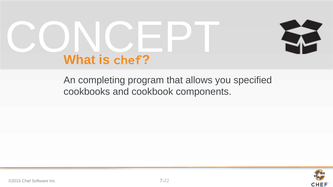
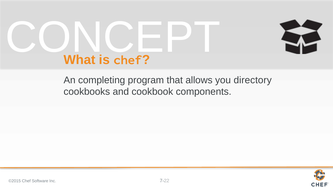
specified: specified -> directory (253, 80)
